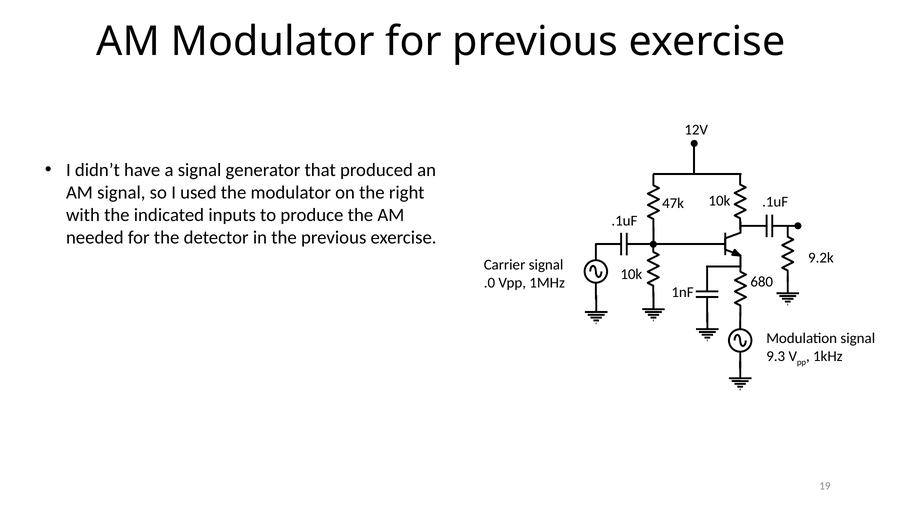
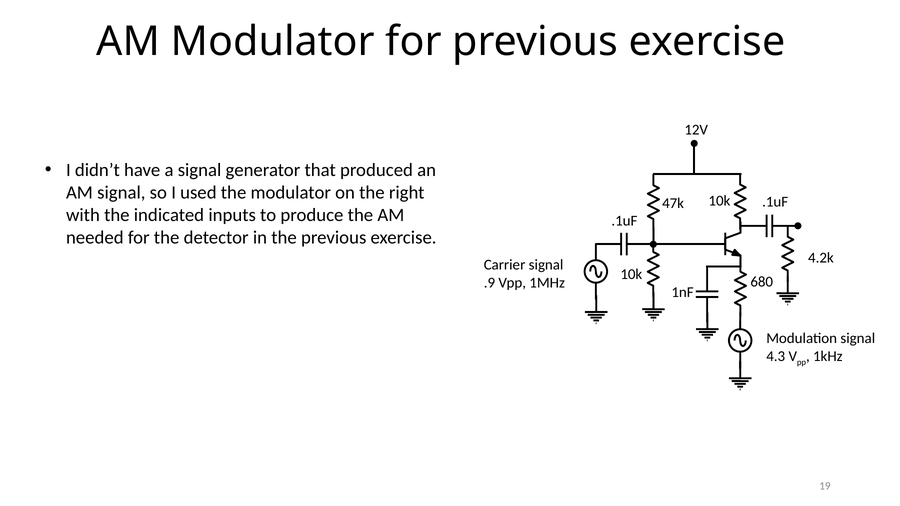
9.2k: 9.2k -> 4.2k (821, 258)
.0: .0 -> .9 (489, 283)
9.3: 9.3 -> 4.3 (776, 357)
